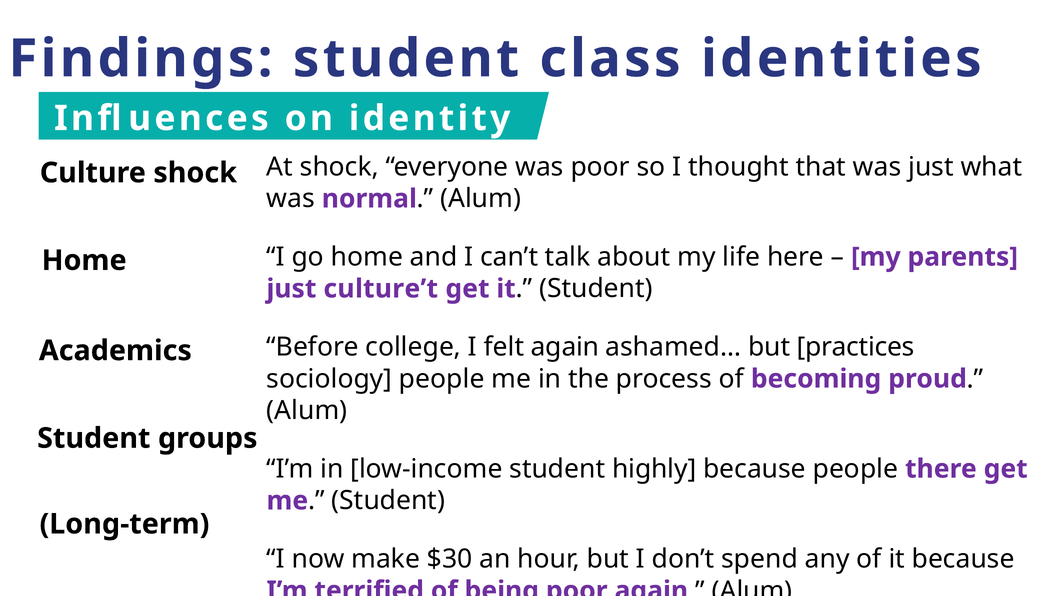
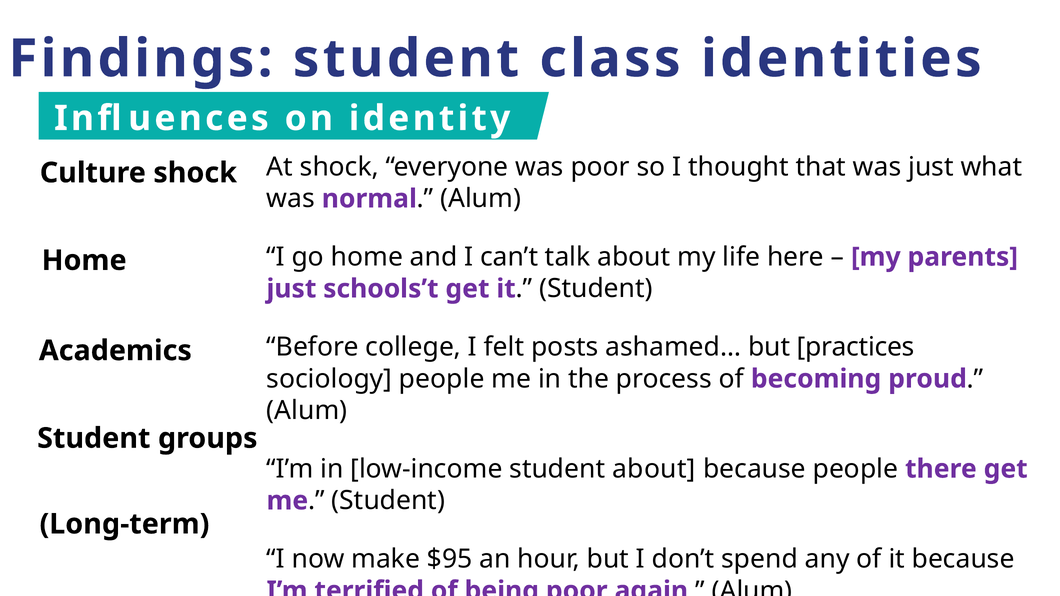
culture’t: culture’t -> schools’t (381, 289)
felt again: again -> posts (565, 347)
student highly: highly -> about (654, 469)
$30: $30 -> $95 (450, 559)
